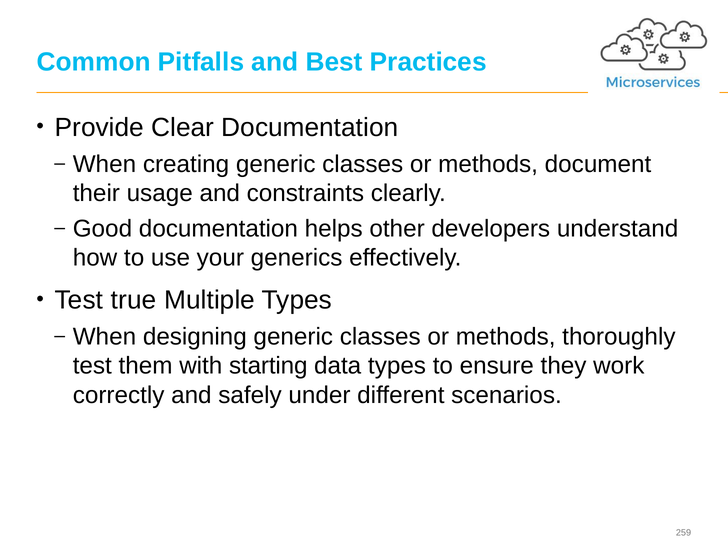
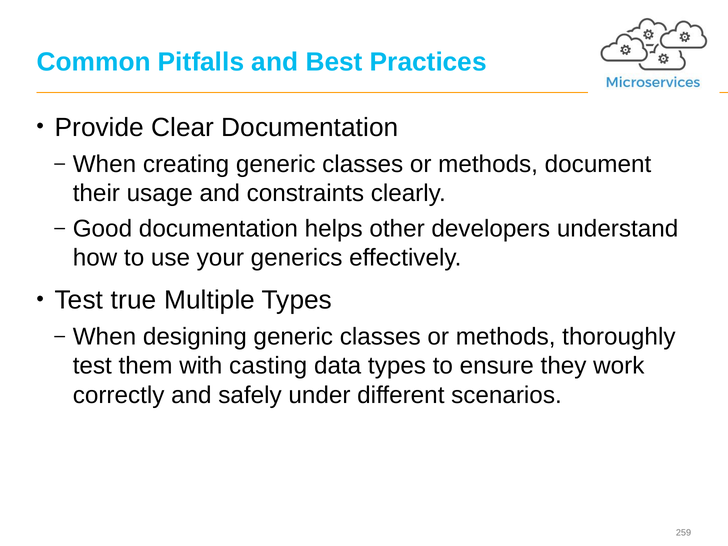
starting: starting -> casting (268, 366)
